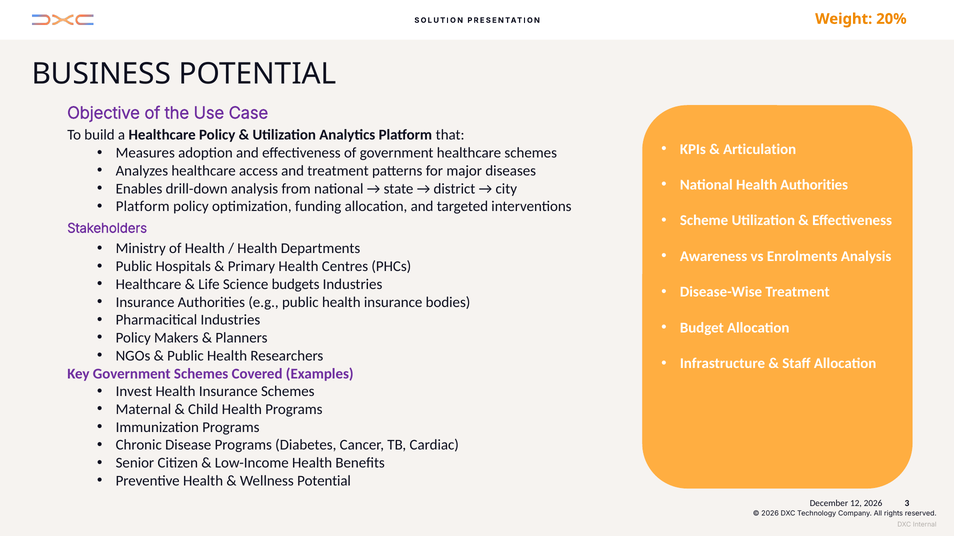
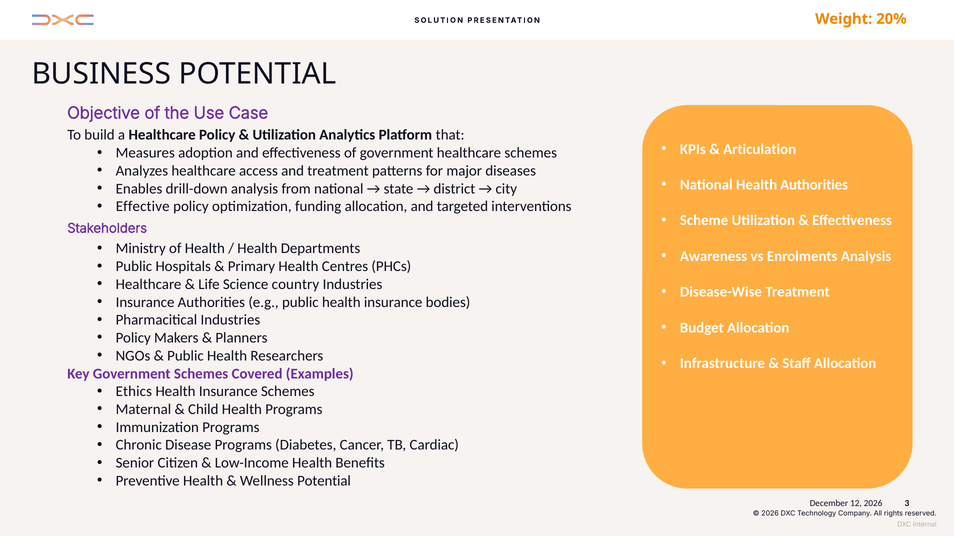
Platform: Platform -> Effective (143, 207)
budgets: budgets -> country (295, 285)
Invest: Invest -> Ethics (134, 392)
